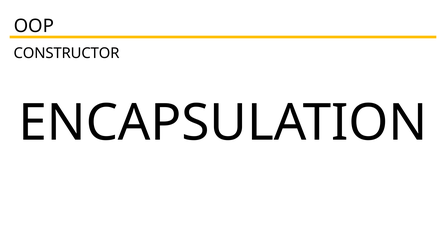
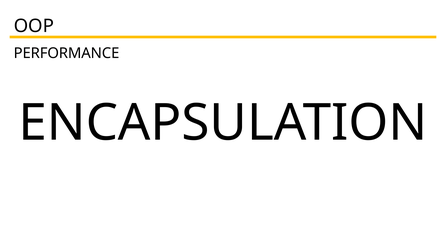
CONSTRUCTOR: CONSTRUCTOR -> PERFORMANCE (66, 53)
